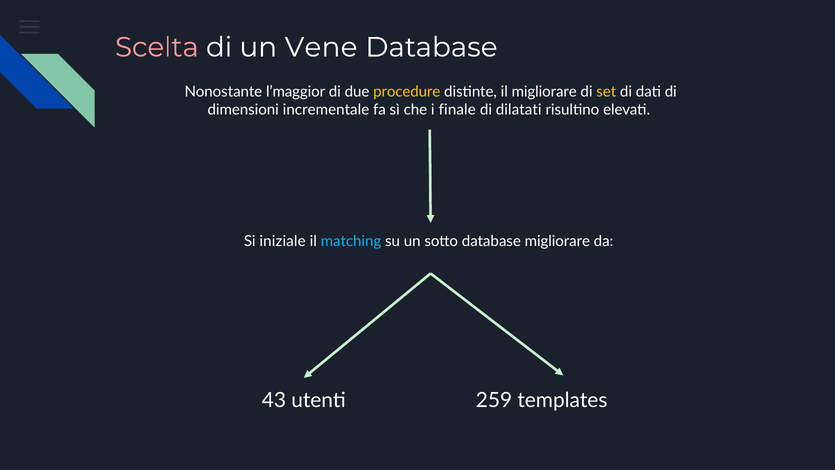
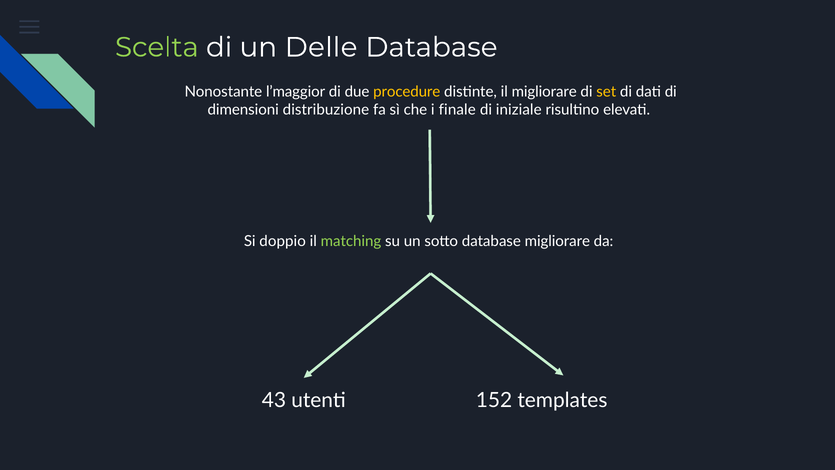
Scelta colour: pink -> light green (157, 47)
Vene: Vene -> Delle (321, 47)
incrementale: incrementale -> distribuzione (326, 110)
dilatati: dilatati -> iniziale (519, 110)
iniziale: iniziale -> doppio (283, 241)
matching colour: light blue -> light green (351, 241)
259: 259 -> 152 (494, 400)
